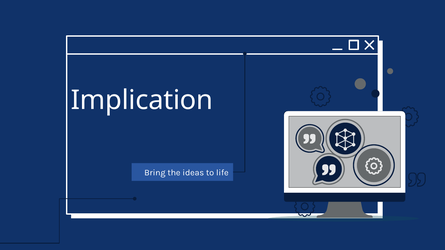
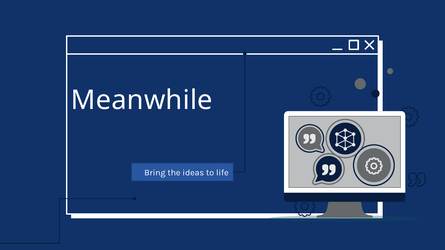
Implication: Implication -> Meanwhile (142, 100)
